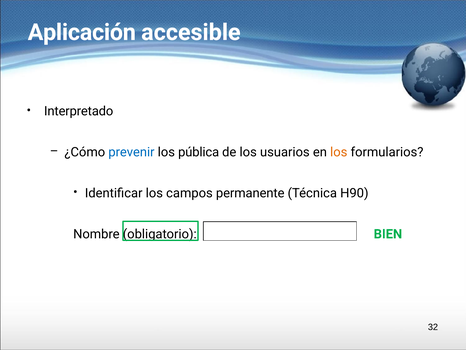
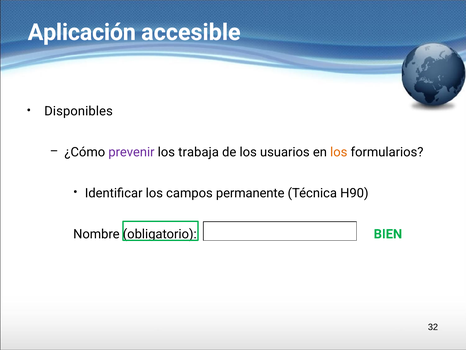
Interpretado: Interpretado -> Disponibles (79, 111)
prevenir colour: blue -> purple (131, 152)
pública: pública -> trabaja (199, 152)
